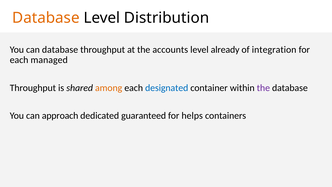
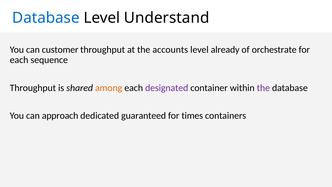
Database colour: orange -> blue (46, 18)
Distribution: Distribution -> Understand (167, 18)
can database: database -> customer (60, 49)
integration: integration -> orchestrate (274, 49)
managed: managed -> sequence (49, 60)
designated colour: blue -> purple (167, 88)
helps: helps -> times (192, 116)
